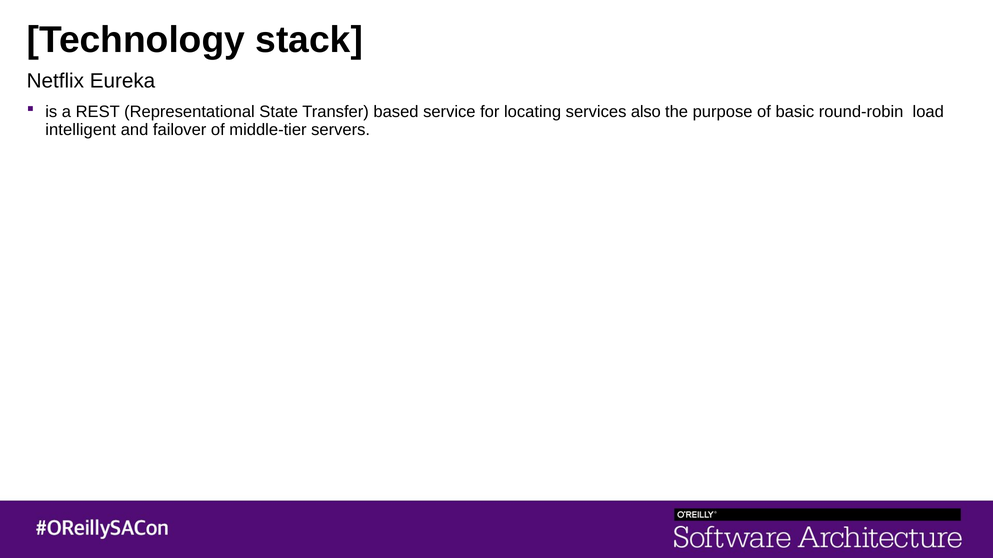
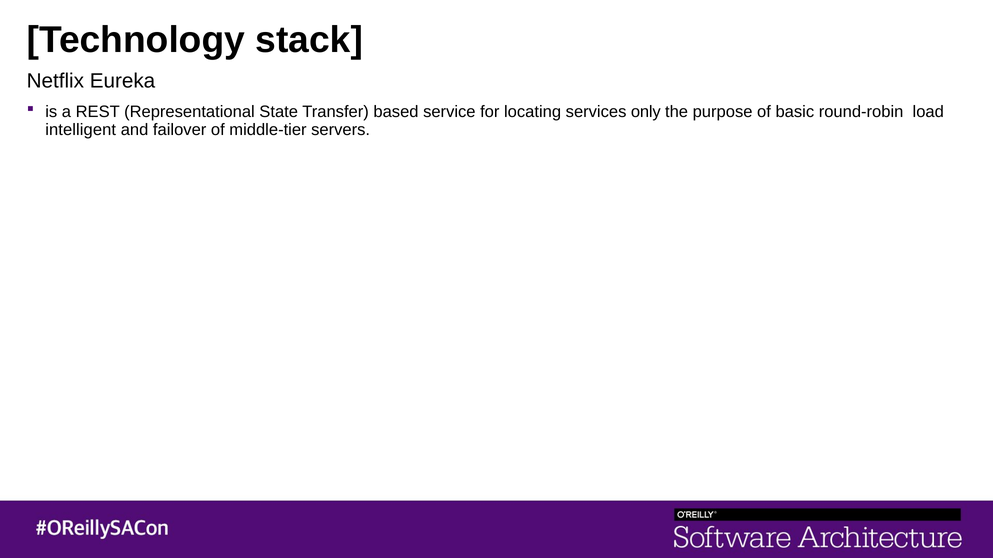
also: also -> only (646, 112)
